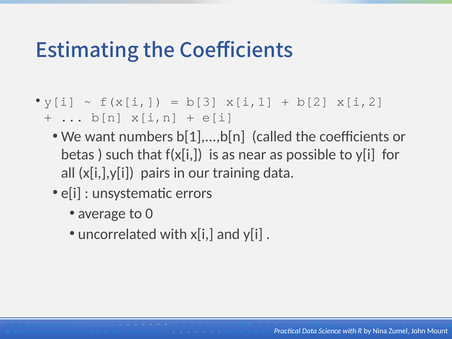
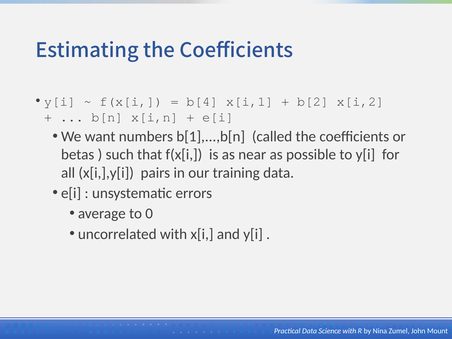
b[3: b[3 -> b[4 (202, 101)
